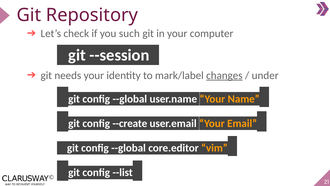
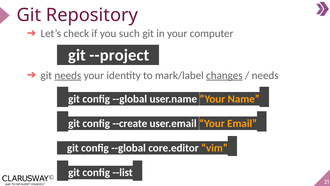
--session: --session -> --project (119, 55)
needs underline: none -> present (68, 75)
under: under -> needs (265, 75)
